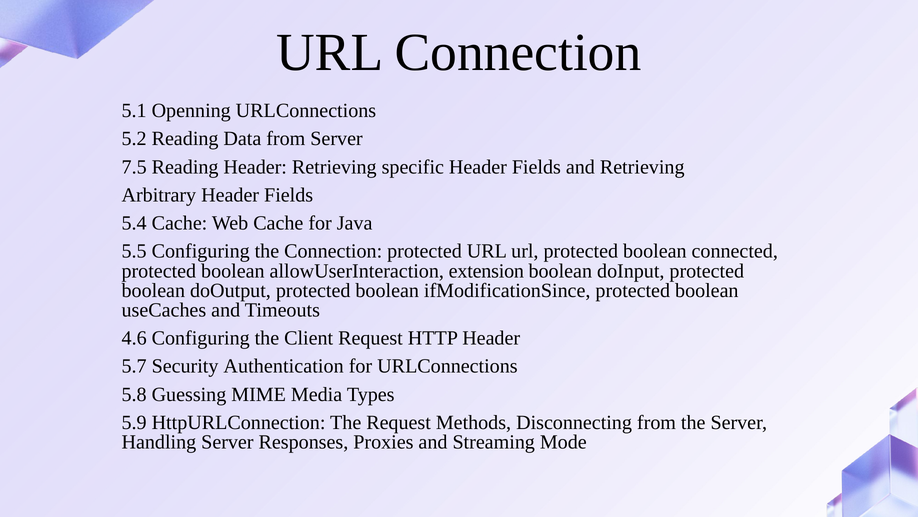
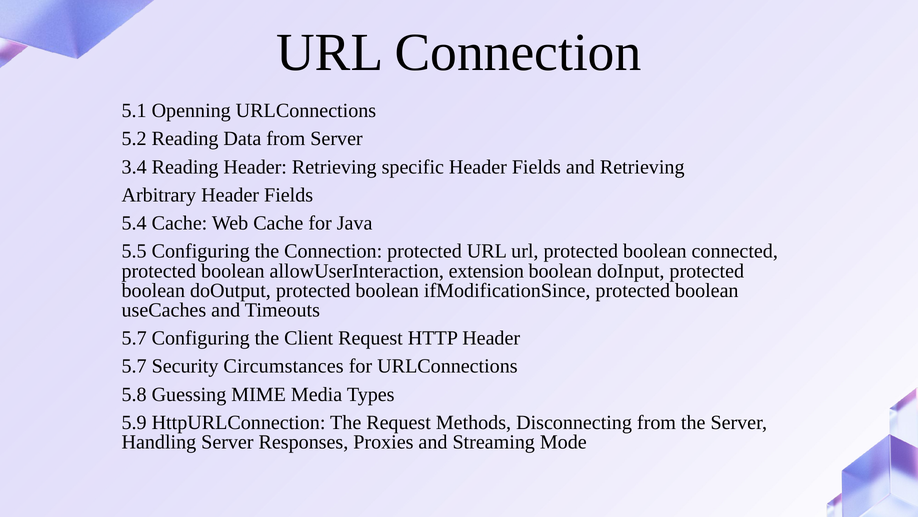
7.5: 7.5 -> 3.4 (134, 167)
4.6: 4.6 -> 5.7 (134, 338)
Authentication: Authentication -> Circumstances (284, 366)
